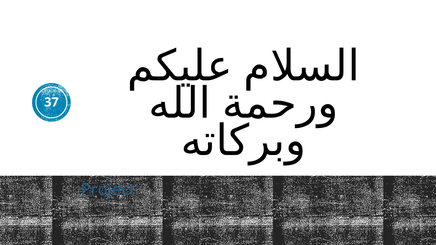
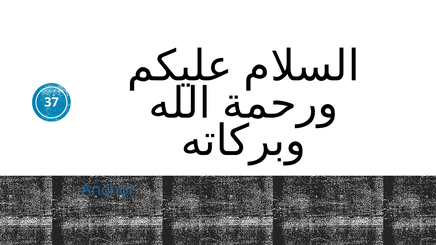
Project: Project -> Anchor (108, 190)
